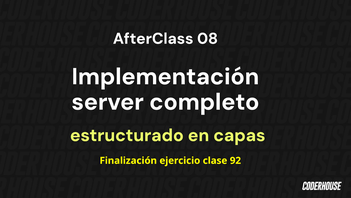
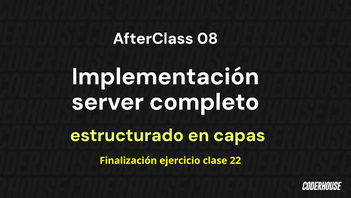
92: 92 -> 22 (235, 160)
